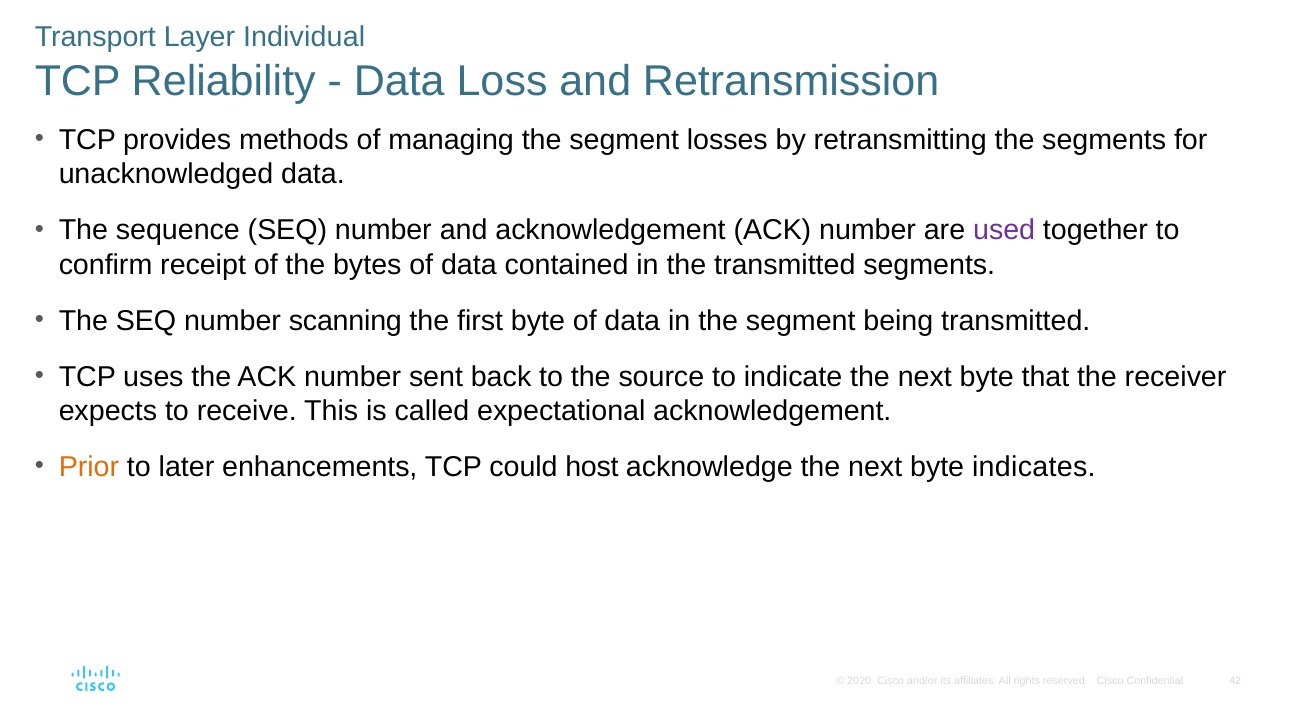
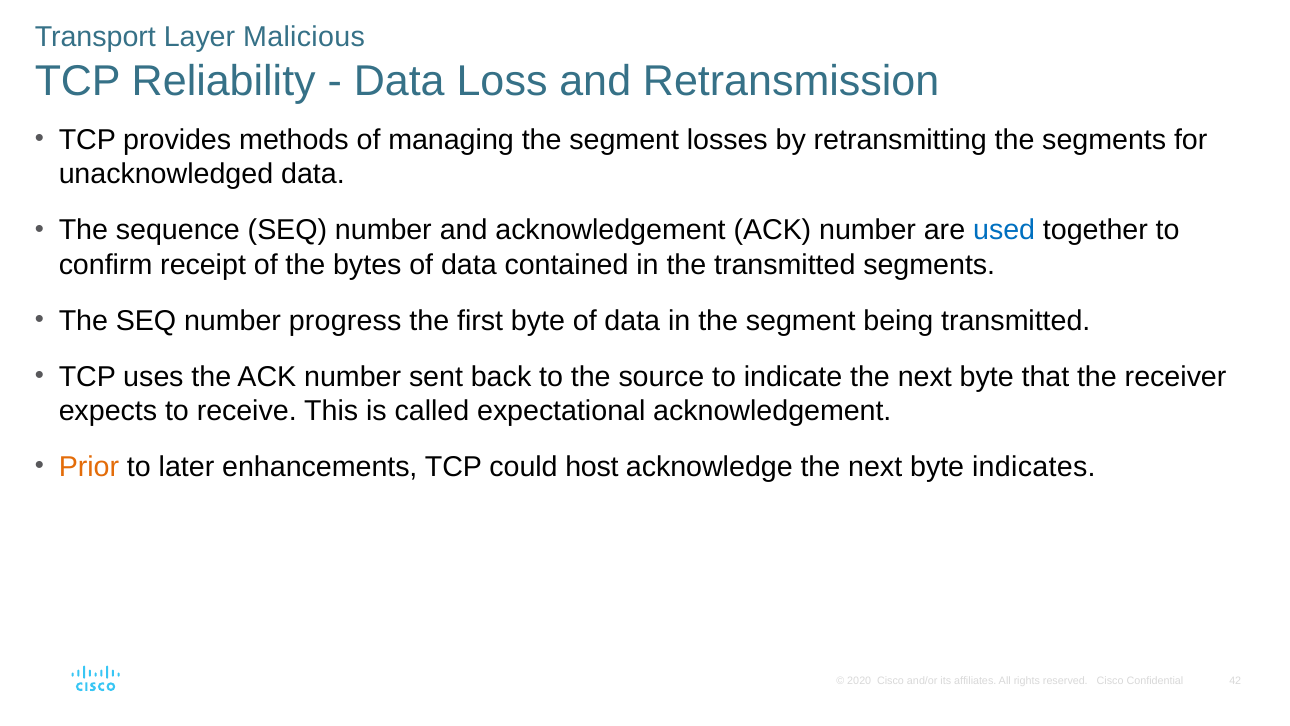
Individual: Individual -> Malicious (304, 37)
used colour: purple -> blue (1004, 230)
scanning: scanning -> progress (345, 320)
